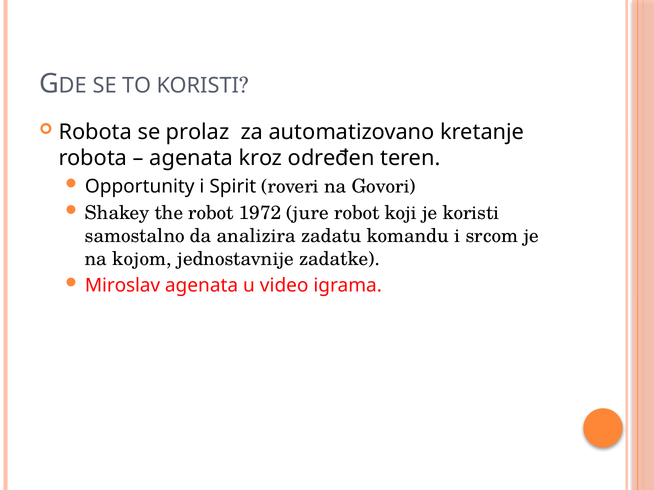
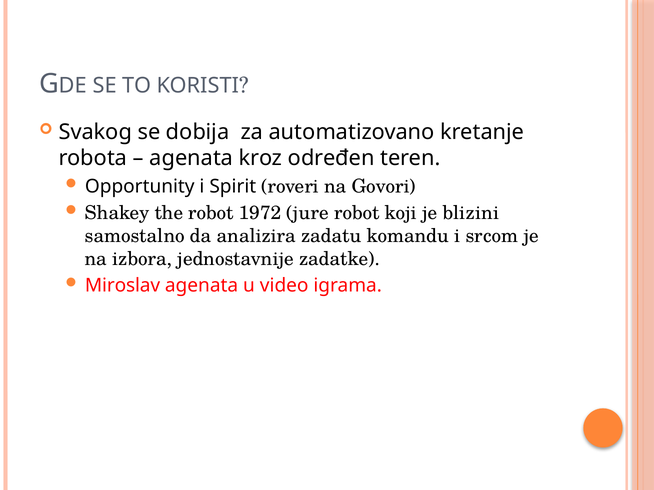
Robota: Robota -> Svakog (95, 132)
prolaz: prolaz -> dobija (198, 132)
je koristi: koristi -> blizini (471, 213)
kojom: kojom -> izbora (142, 259)
